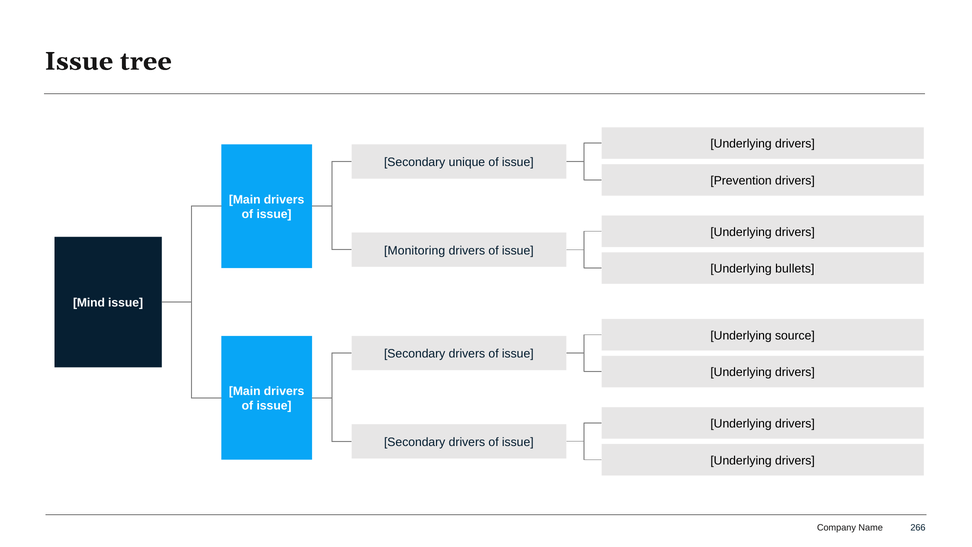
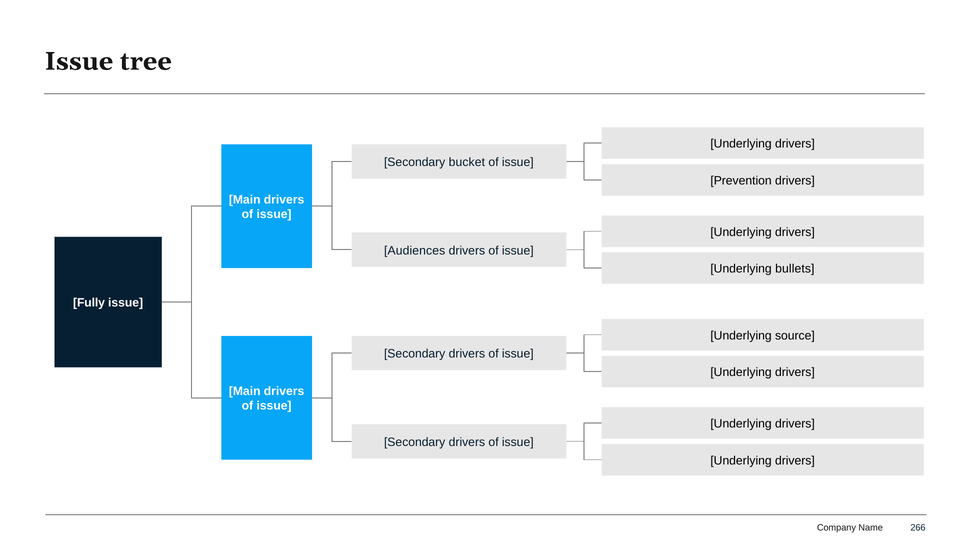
unique: unique -> bucket (467, 162)
Monitoring: Monitoring -> Audiences (415, 250)
Mind: Mind -> Fully (89, 303)
